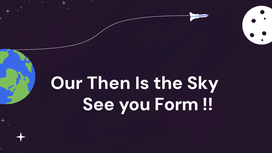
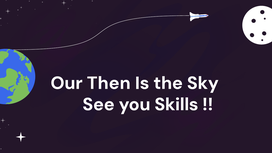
Form: Form -> Skills (176, 104)
